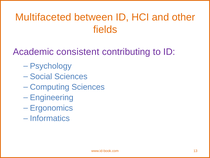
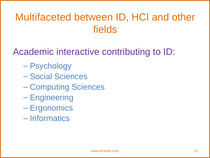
consistent: consistent -> interactive (78, 52)
